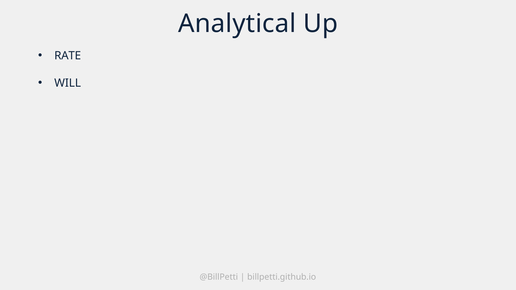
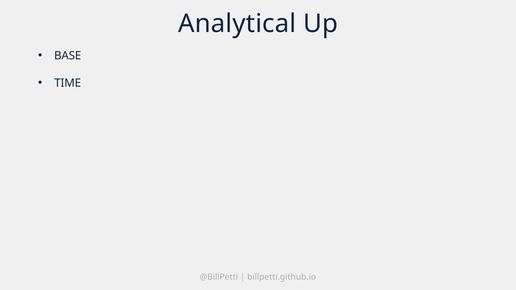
RATE: RATE -> BASE (68, 56)
WILL: WILL -> TIME (68, 83)
